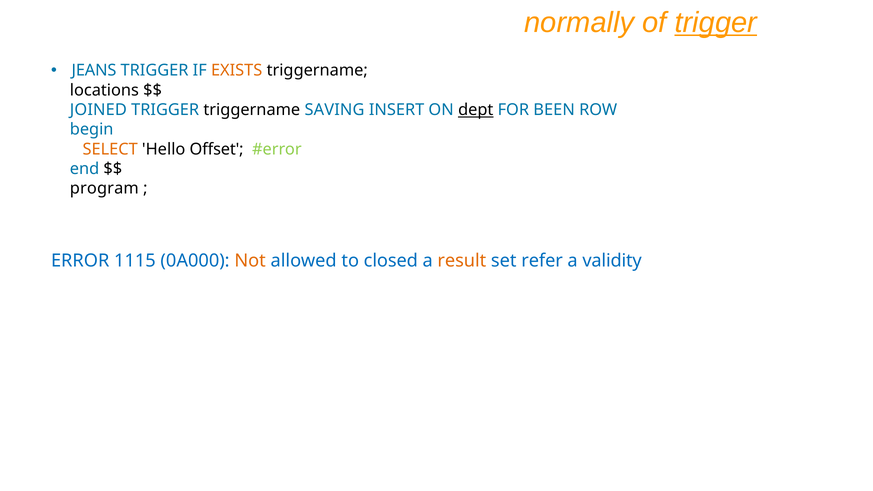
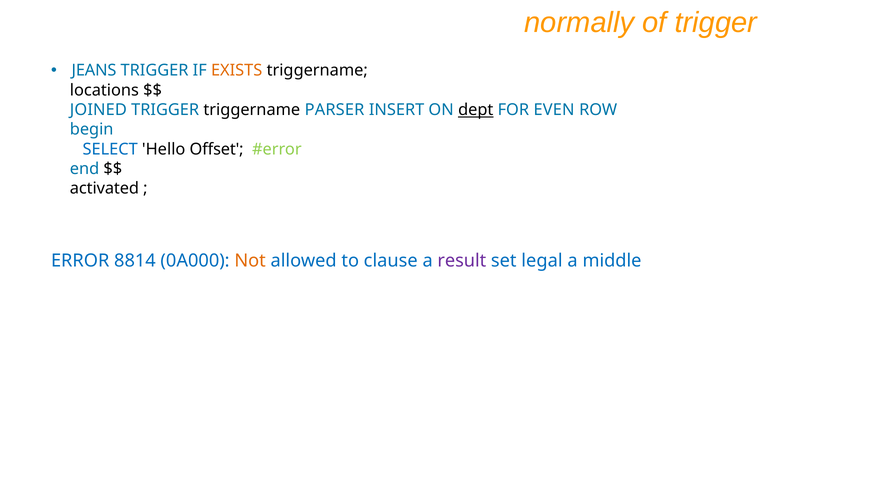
trigger underline: present -> none (716, 23)
SAVING: SAVING -> PARSER (335, 110)
BEEN: BEEN -> EVEN (554, 110)
SELECT colour: orange -> blue (110, 149)
program: program -> activated (104, 188)
1115: 1115 -> 8814 (135, 261)
closed: closed -> clause (391, 261)
result colour: orange -> purple (462, 261)
refer: refer -> legal (542, 261)
validity: validity -> middle (612, 261)
